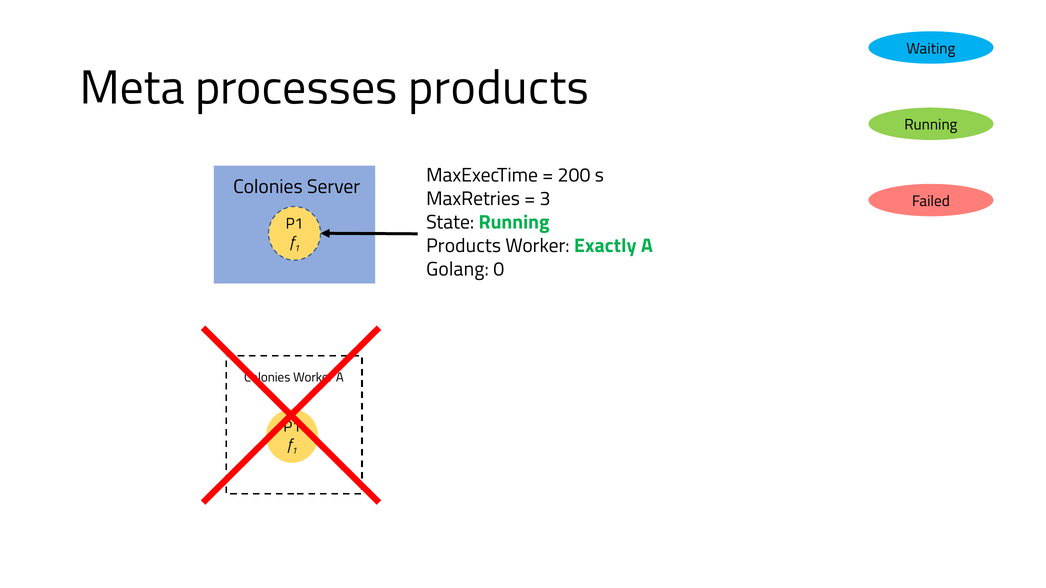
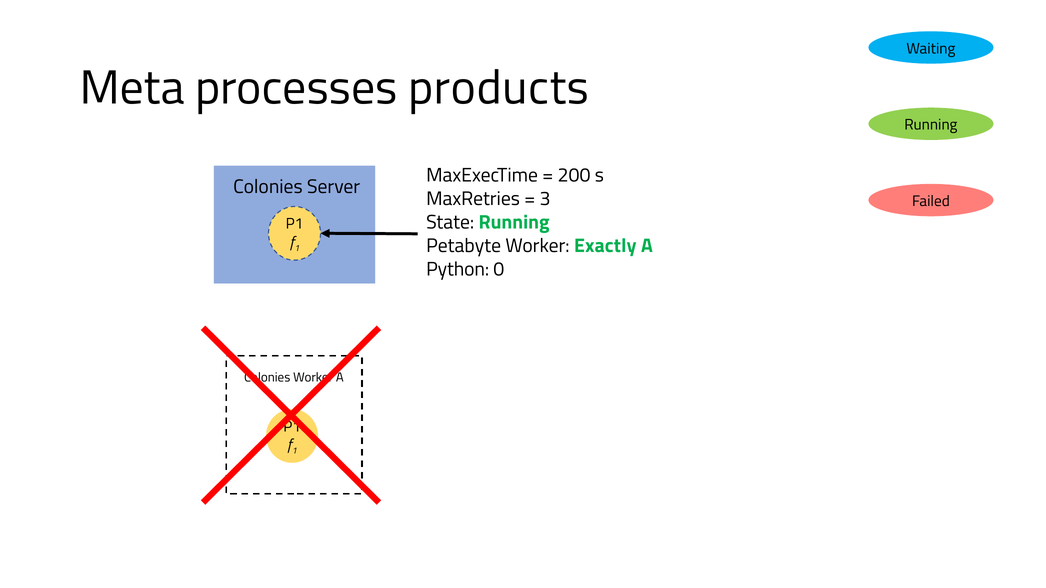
Products: Products -> Petabyte (464, 246)
Golang: Golang -> Python (458, 269)
